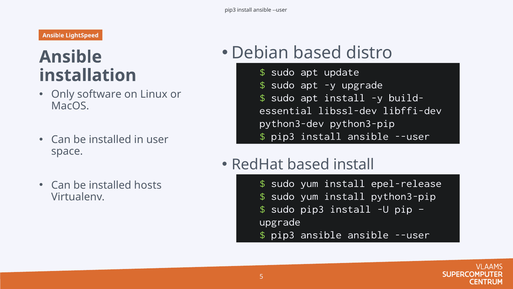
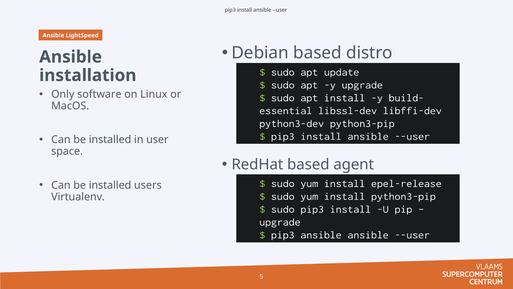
based install: install -> agent (354, 164)
hosts: hosts -> users (148, 185)
